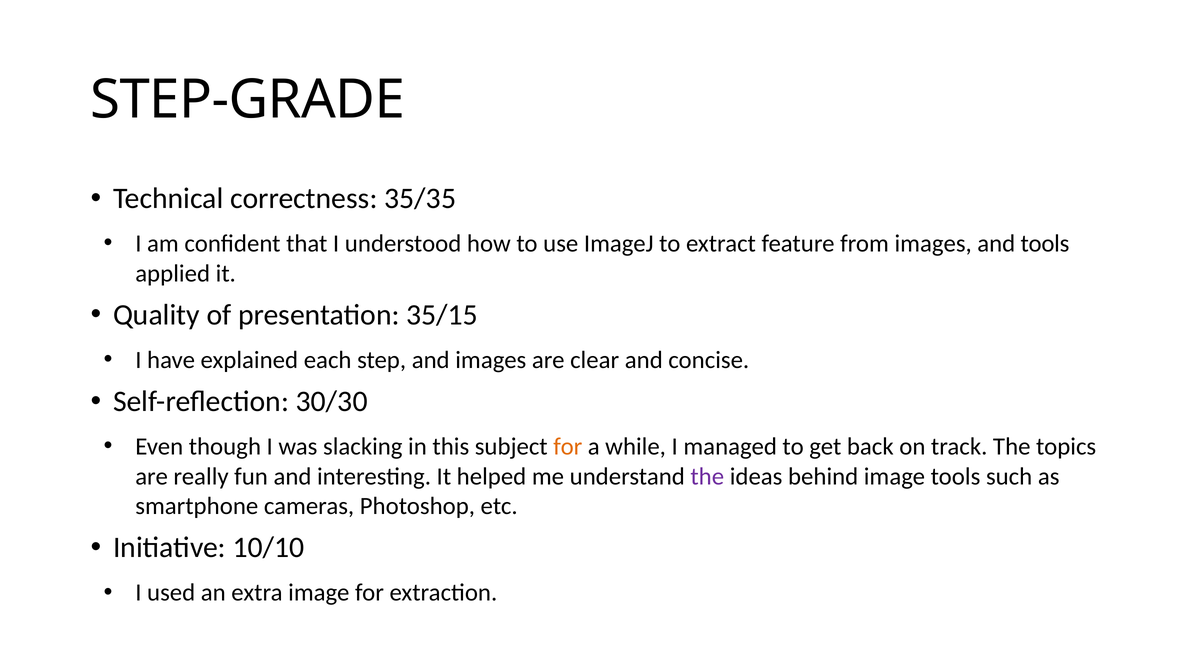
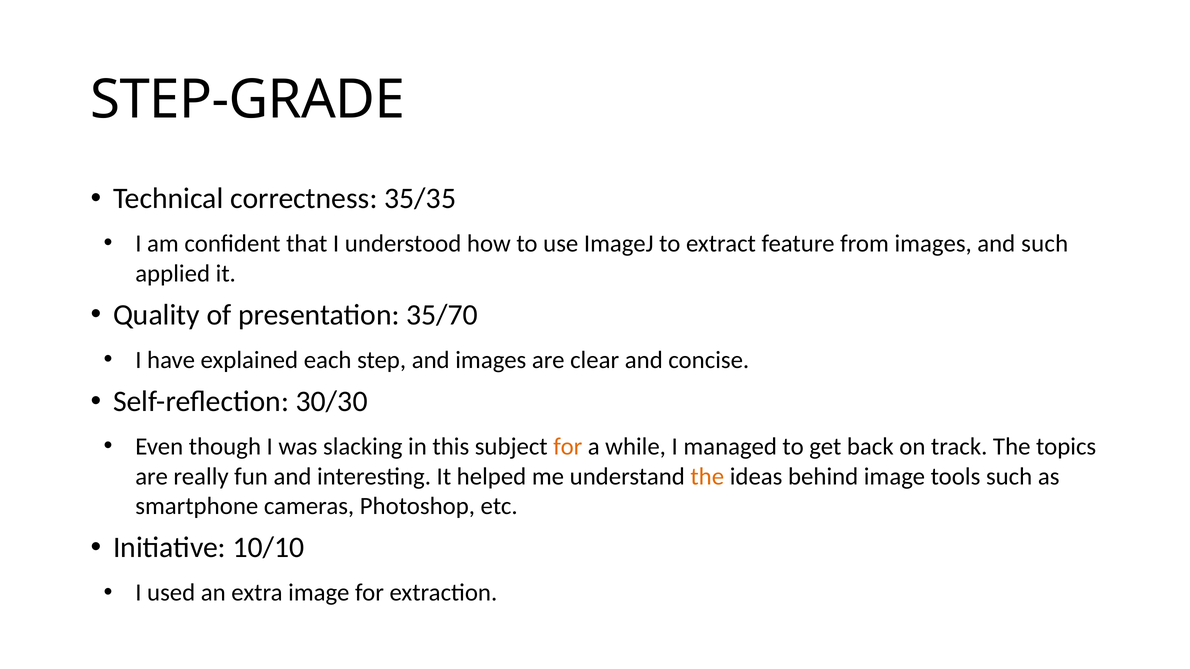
and tools: tools -> such (1045, 244)
35/15: 35/15 -> 35/70 (442, 315)
the colour: purple -> orange (707, 477)
